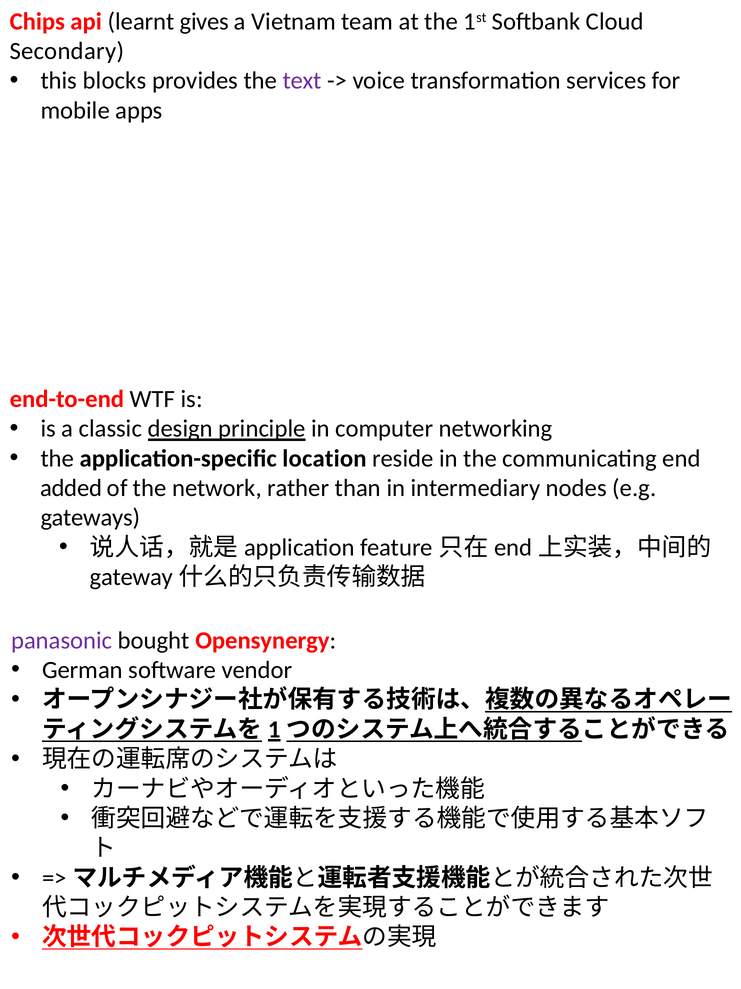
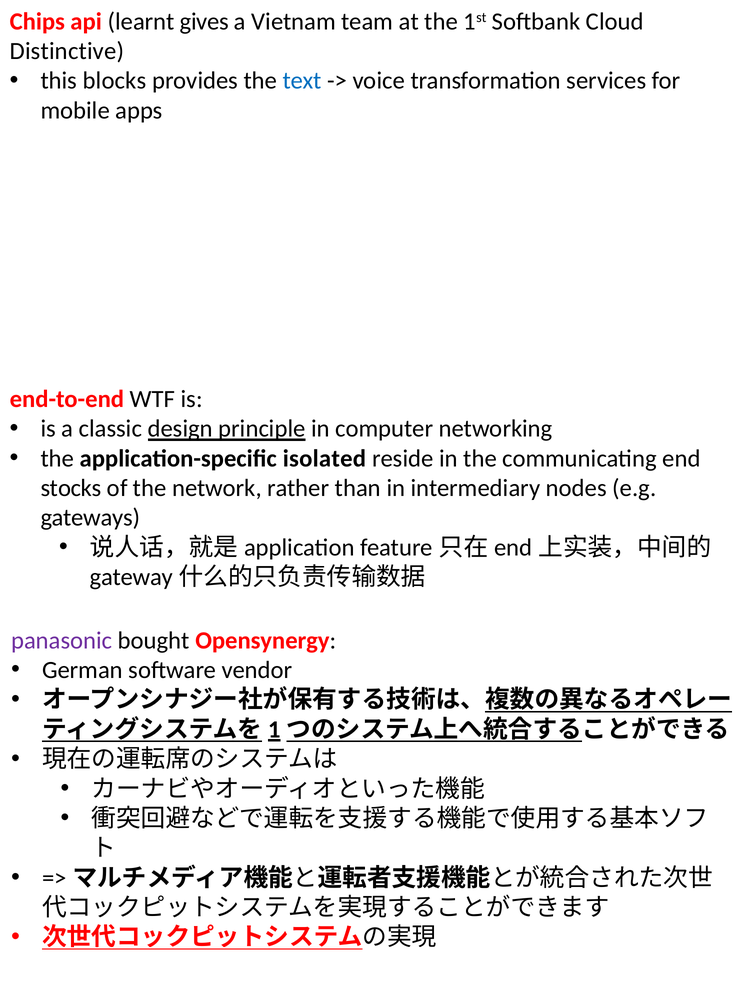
Secondary: Secondary -> Distinctive (67, 51)
text colour: purple -> blue (302, 81)
location: location -> isolated (324, 458)
added: added -> stocks (71, 488)
